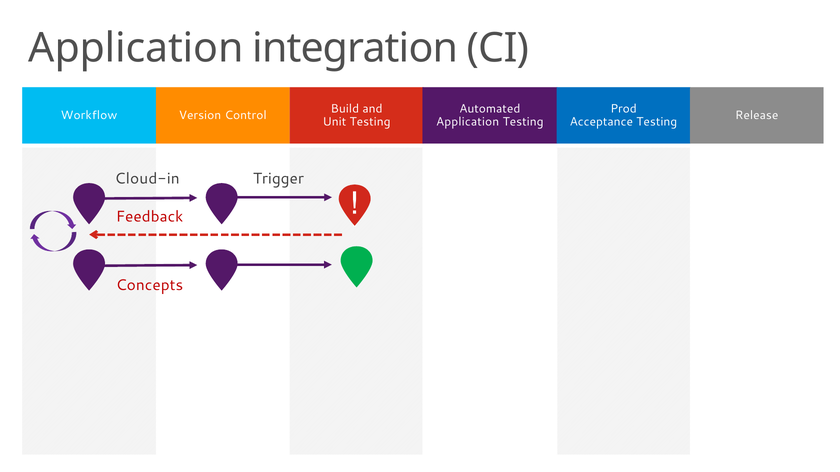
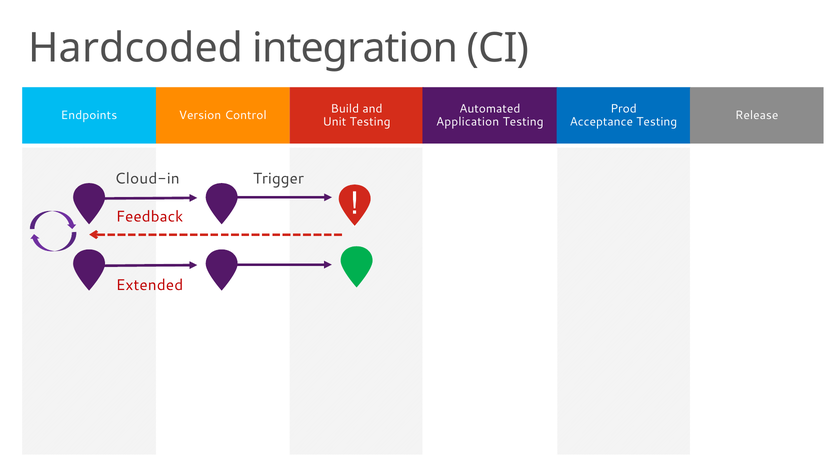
Application: Application -> Hardcoded (136, 48)
Workflow: Workflow -> Endpoints (89, 115)
Concepts: Concepts -> Extended (149, 285)
